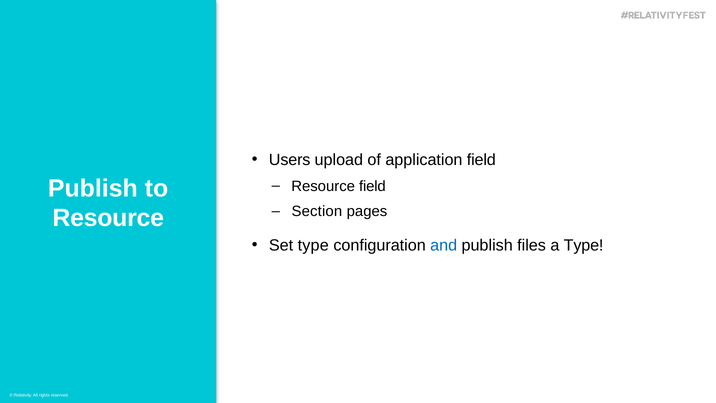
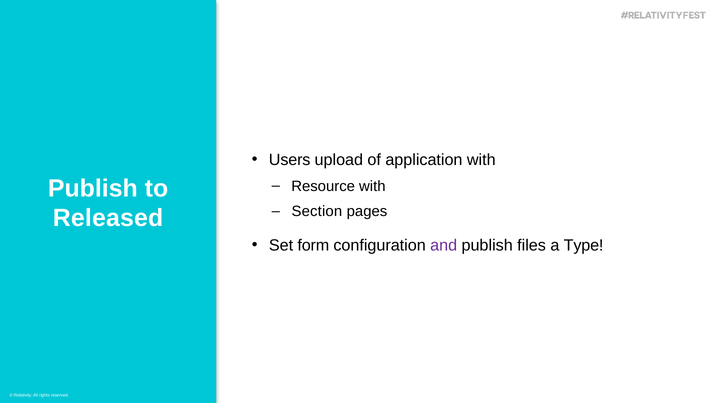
application field: field -> with (481, 160)
Resource field: field -> with (372, 186)
Resource: Resource -> Released (108, 218)
Set type: type -> form (313, 245)
and colour: blue -> purple (444, 245)
